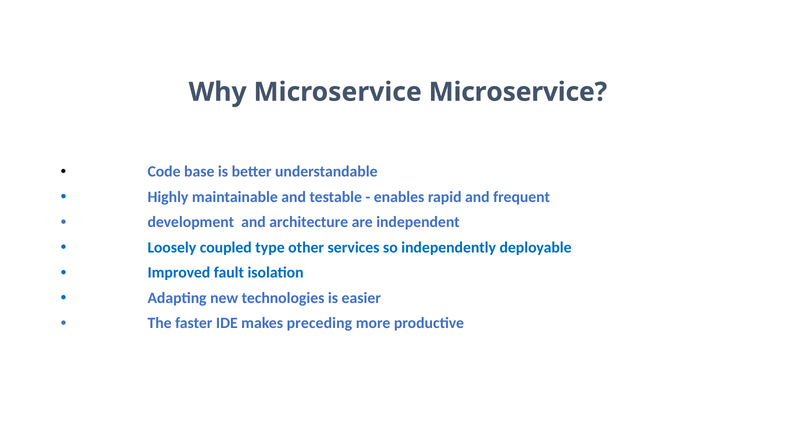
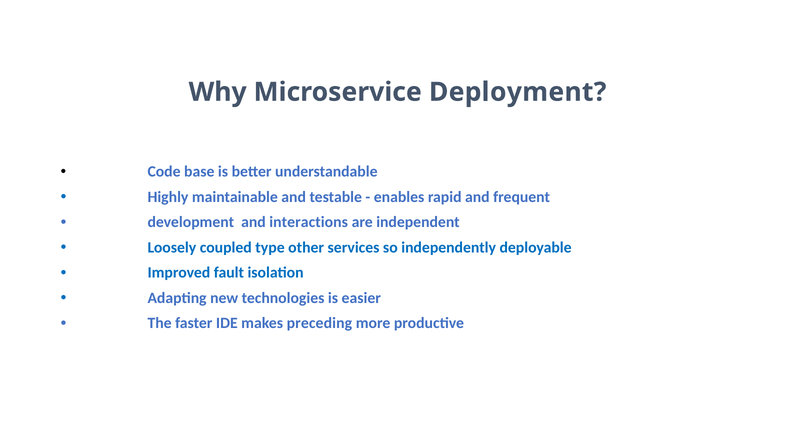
Microservice Microservice: Microservice -> Deployment (518, 92)
architecture: architecture -> interactions (309, 223)
